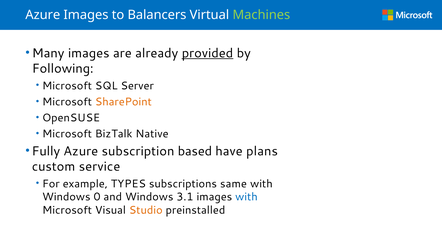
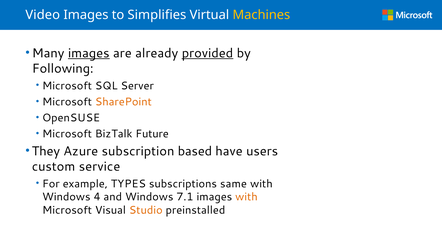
Azure: Azure -> Video (43, 15)
Balancers: Balancers -> Simplifies (157, 15)
Machines colour: light green -> yellow (261, 15)
images underline: none -> present (89, 53)
Native: Native -> Future (152, 134)
Fully: Fully -> They (46, 151)
plans: plans -> users (262, 151)
0: 0 -> 4 (97, 197)
3.1: 3.1 -> 7.1 (185, 197)
with colour: blue -> orange (246, 197)
